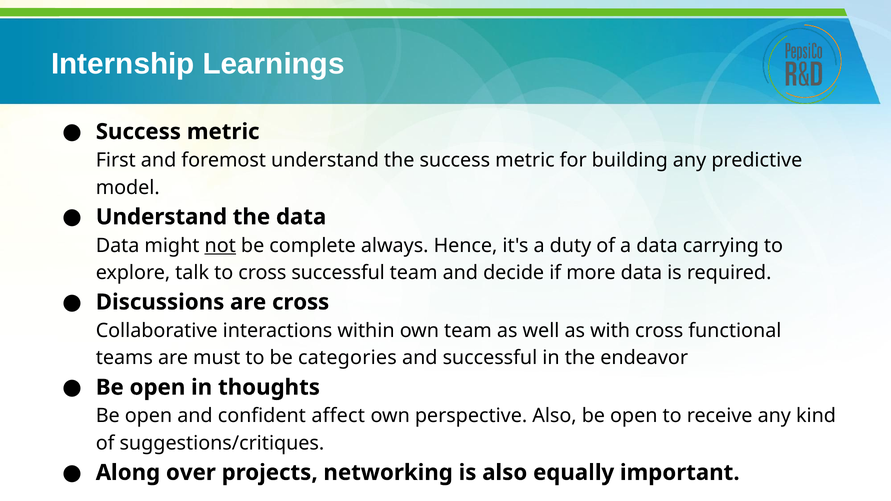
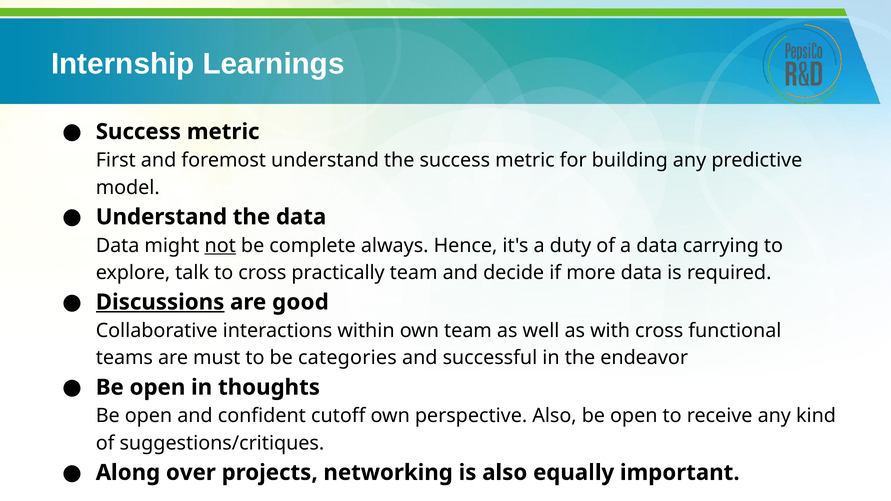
cross successful: successful -> practically (338, 273)
Discussions underline: none -> present (160, 302)
are cross: cross -> good (300, 302)
affect: affect -> cutoff (338, 416)
